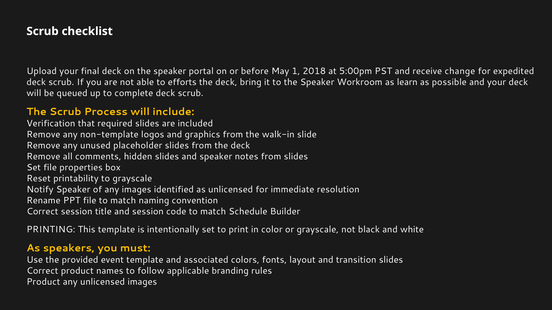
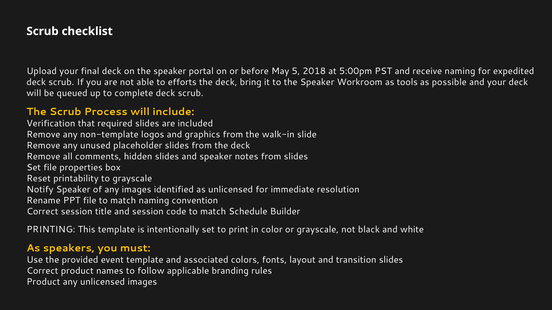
1: 1 -> 5 (296, 71)
receive change: change -> naming (460, 71)
learn: learn -> tools (407, 82)
